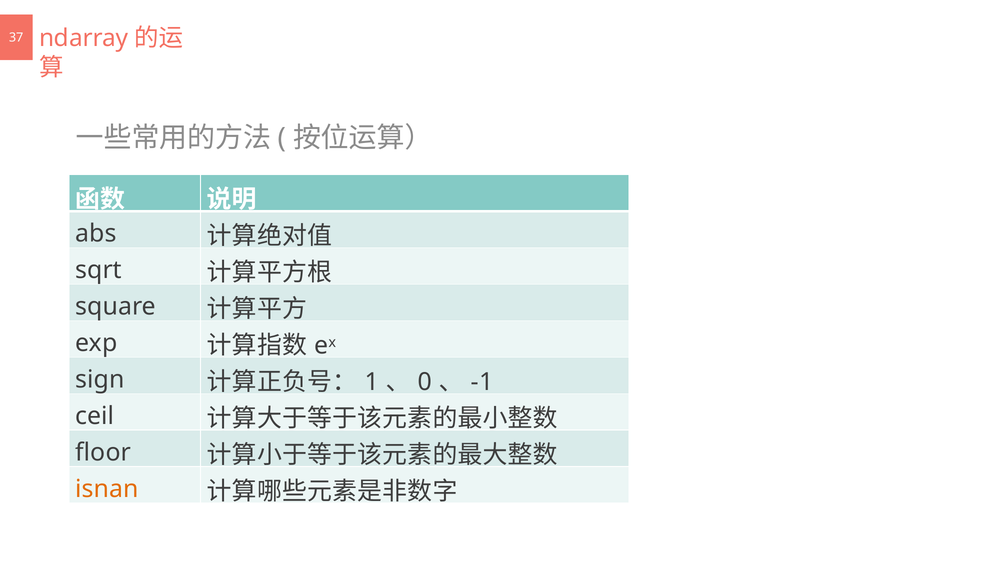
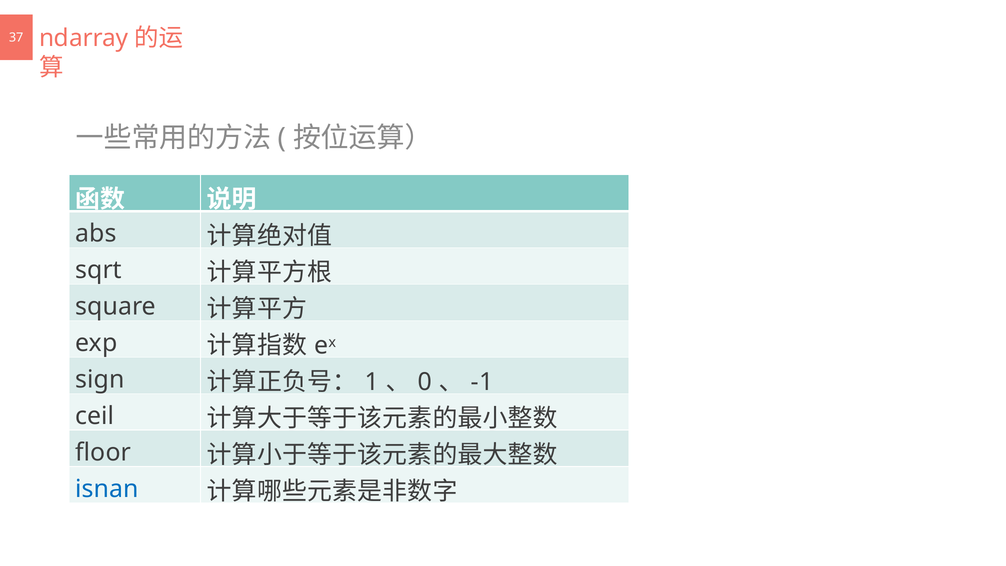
isnan colour: orange -> blue (107, 489)
